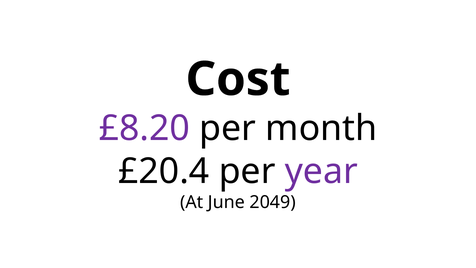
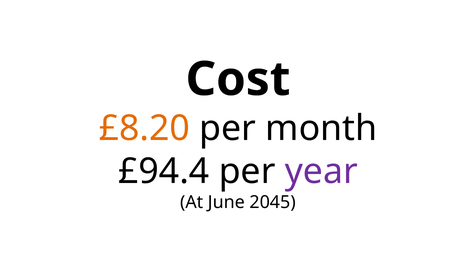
£8.20 colour: purple -> orange (144, 128)
£20.4: £20.4 -> £94.4 (164, 171)
2049: 2049 -> 2045 (273, 202)
